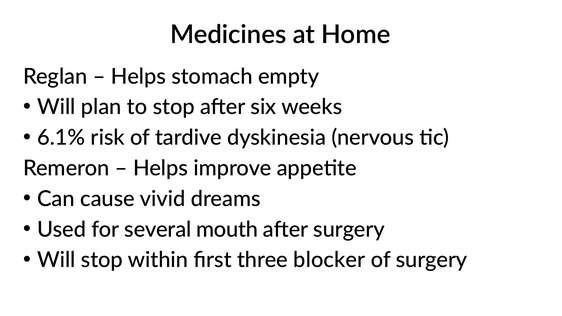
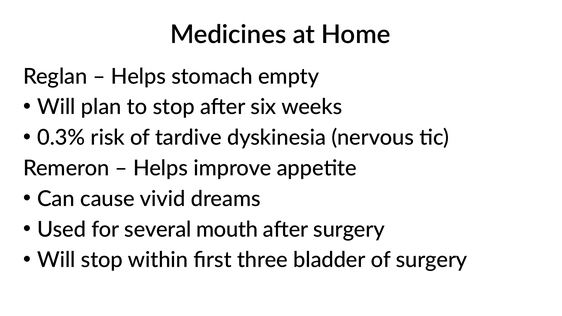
6.1%: 6.1% -> 0.3% (61, 138)
blocker: blocker -> bladder (329, 260)
